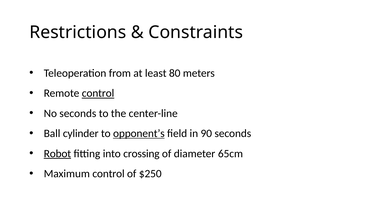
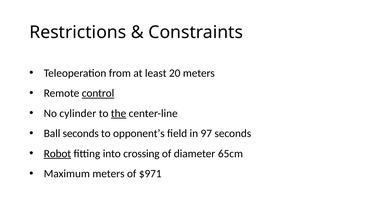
80: 80 -> 20 (175, 73)
No seconds: seconds -> cylinder (78, 114)
the underline: none -> present (119, 114)
Ball cylinder: cylinder -> seconds (81, 134)
opponent’s underline: present -> none (139, 134)
90: 90 -> 97 (206, 134)
Maximum control: control -> meters (108, 174)
$250: $250 -> $971 (150, 174)
